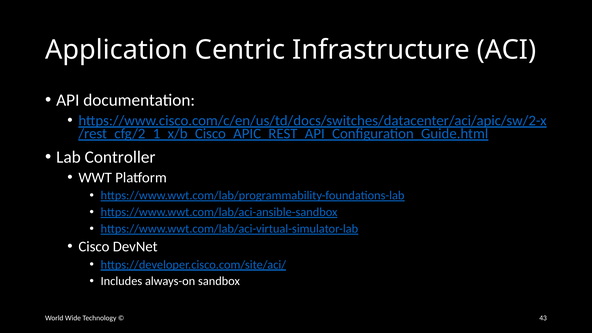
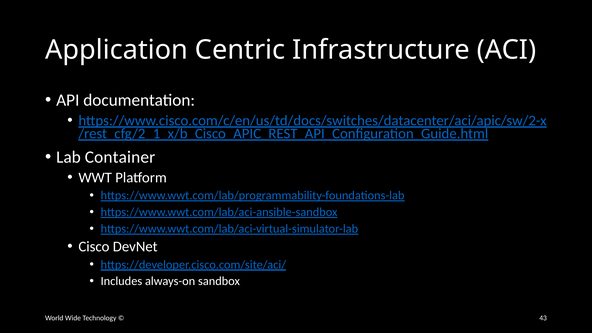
Controller: Controller -> Container (120, 157)
